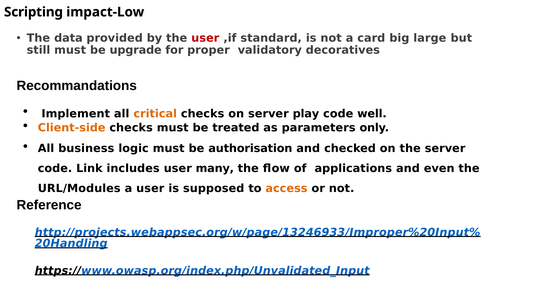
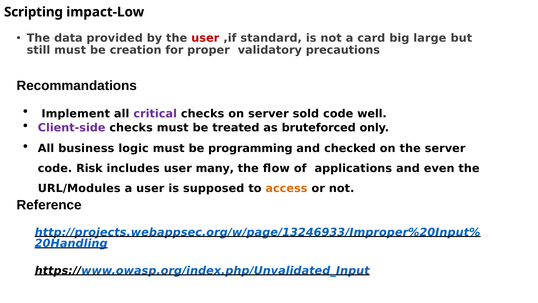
upgrade: upgrade -> creation (136, 50)
decoratives: decoratives -> precautions (343, 50)
critical colour: orange -> purple (155, 114)
play: play -> sold (306, 114)
Client-side colour: orange -> purple (72, 128)
parameters: parameters -> bruteforced (319, 128)
authorisation: authorisation -> programming (250, 148)
Link: Link -> Risk (89, 168)
